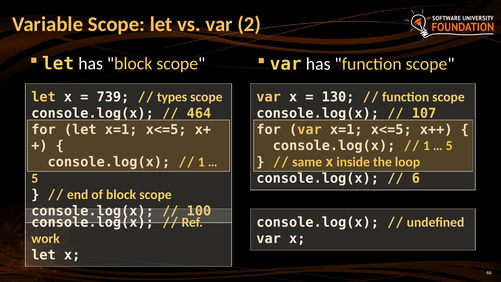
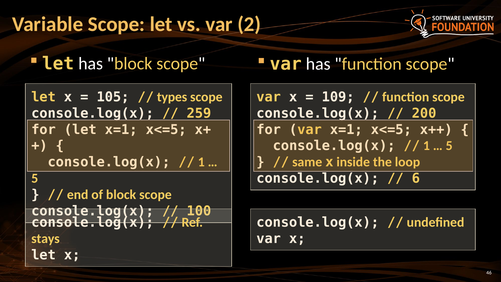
739: 739 -> 105 (113, 97)
130: 130 -> 109 (338, 97)
464: 464 -> 259 (199, 113)
107: 107 -> 200 (424, 113)
work: work -> stays (45, 239)
